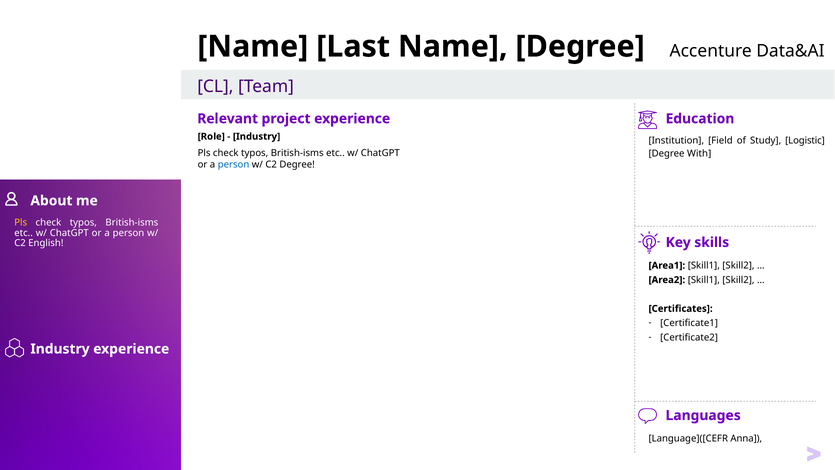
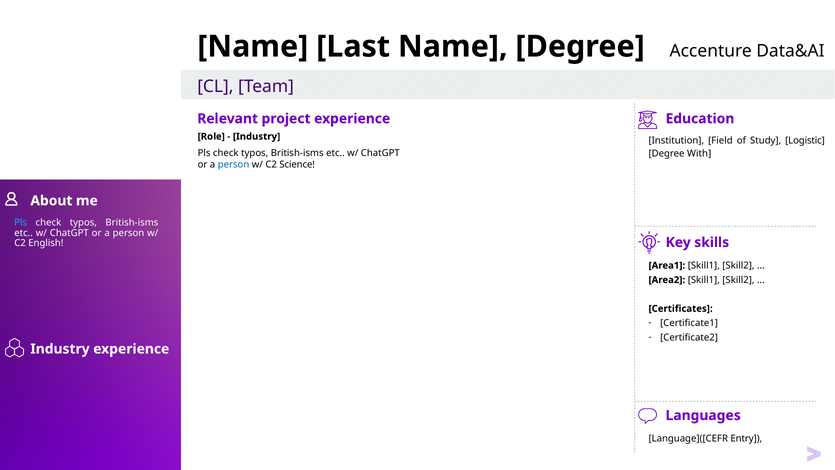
C2 Degree: Degree -> Science (297, 165)
Pls colour: yellow -> light blue (21, 222)
Anna: Anna -> Entry (746, 438)
